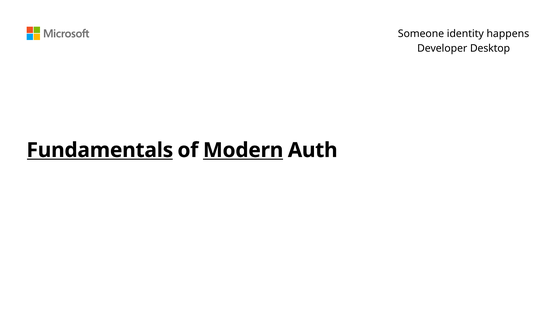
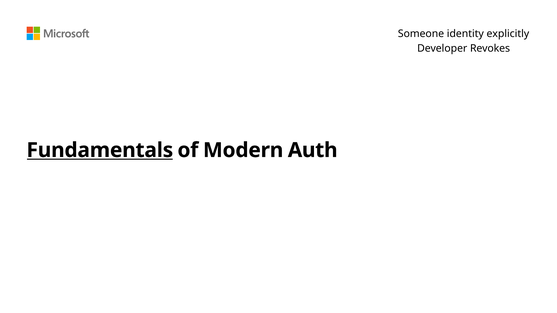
happens: happens -> explicitly (508, 34)
Desktop: Desktop -> Revokes (490, 48)
Modern underline: present -> none (243, 150)
